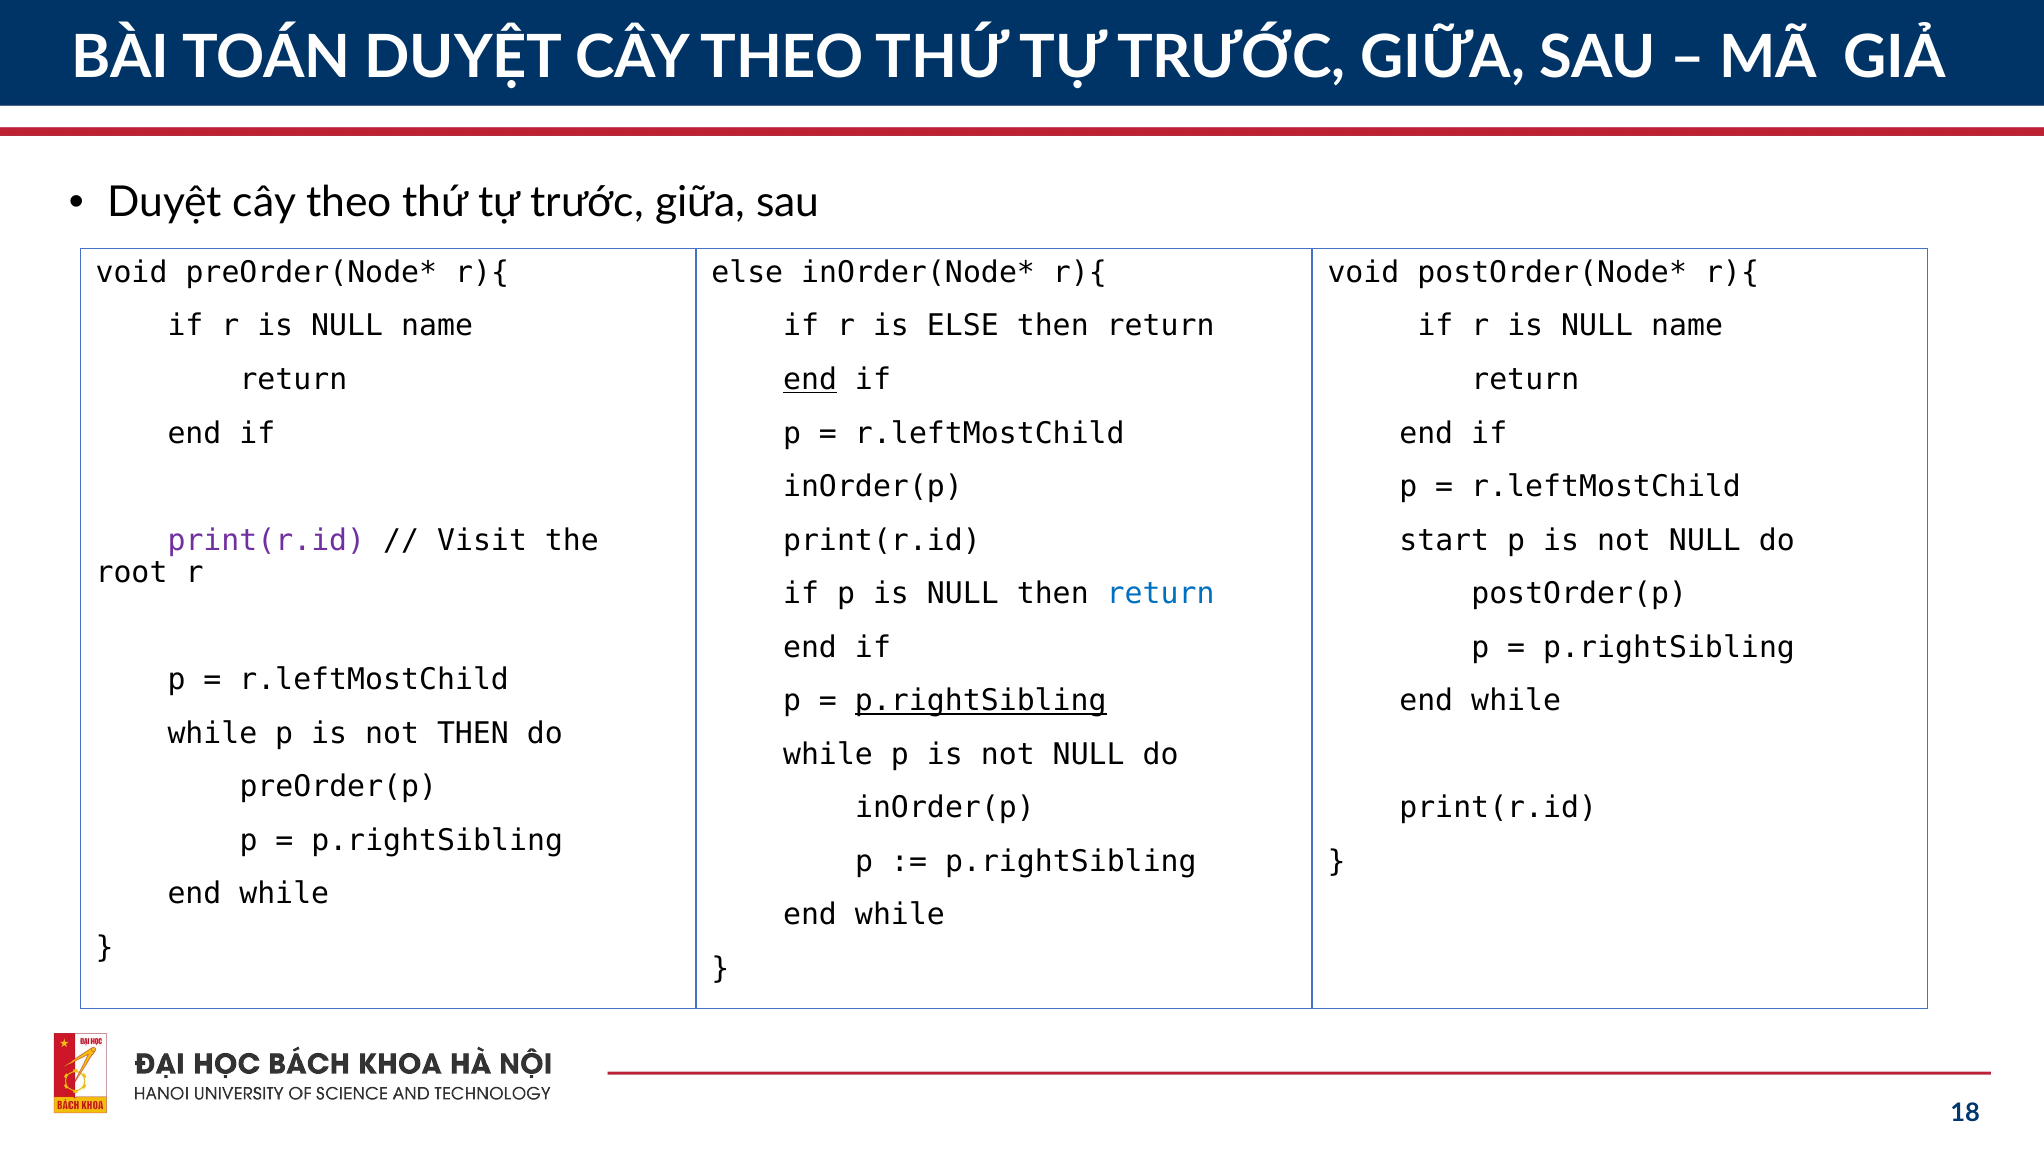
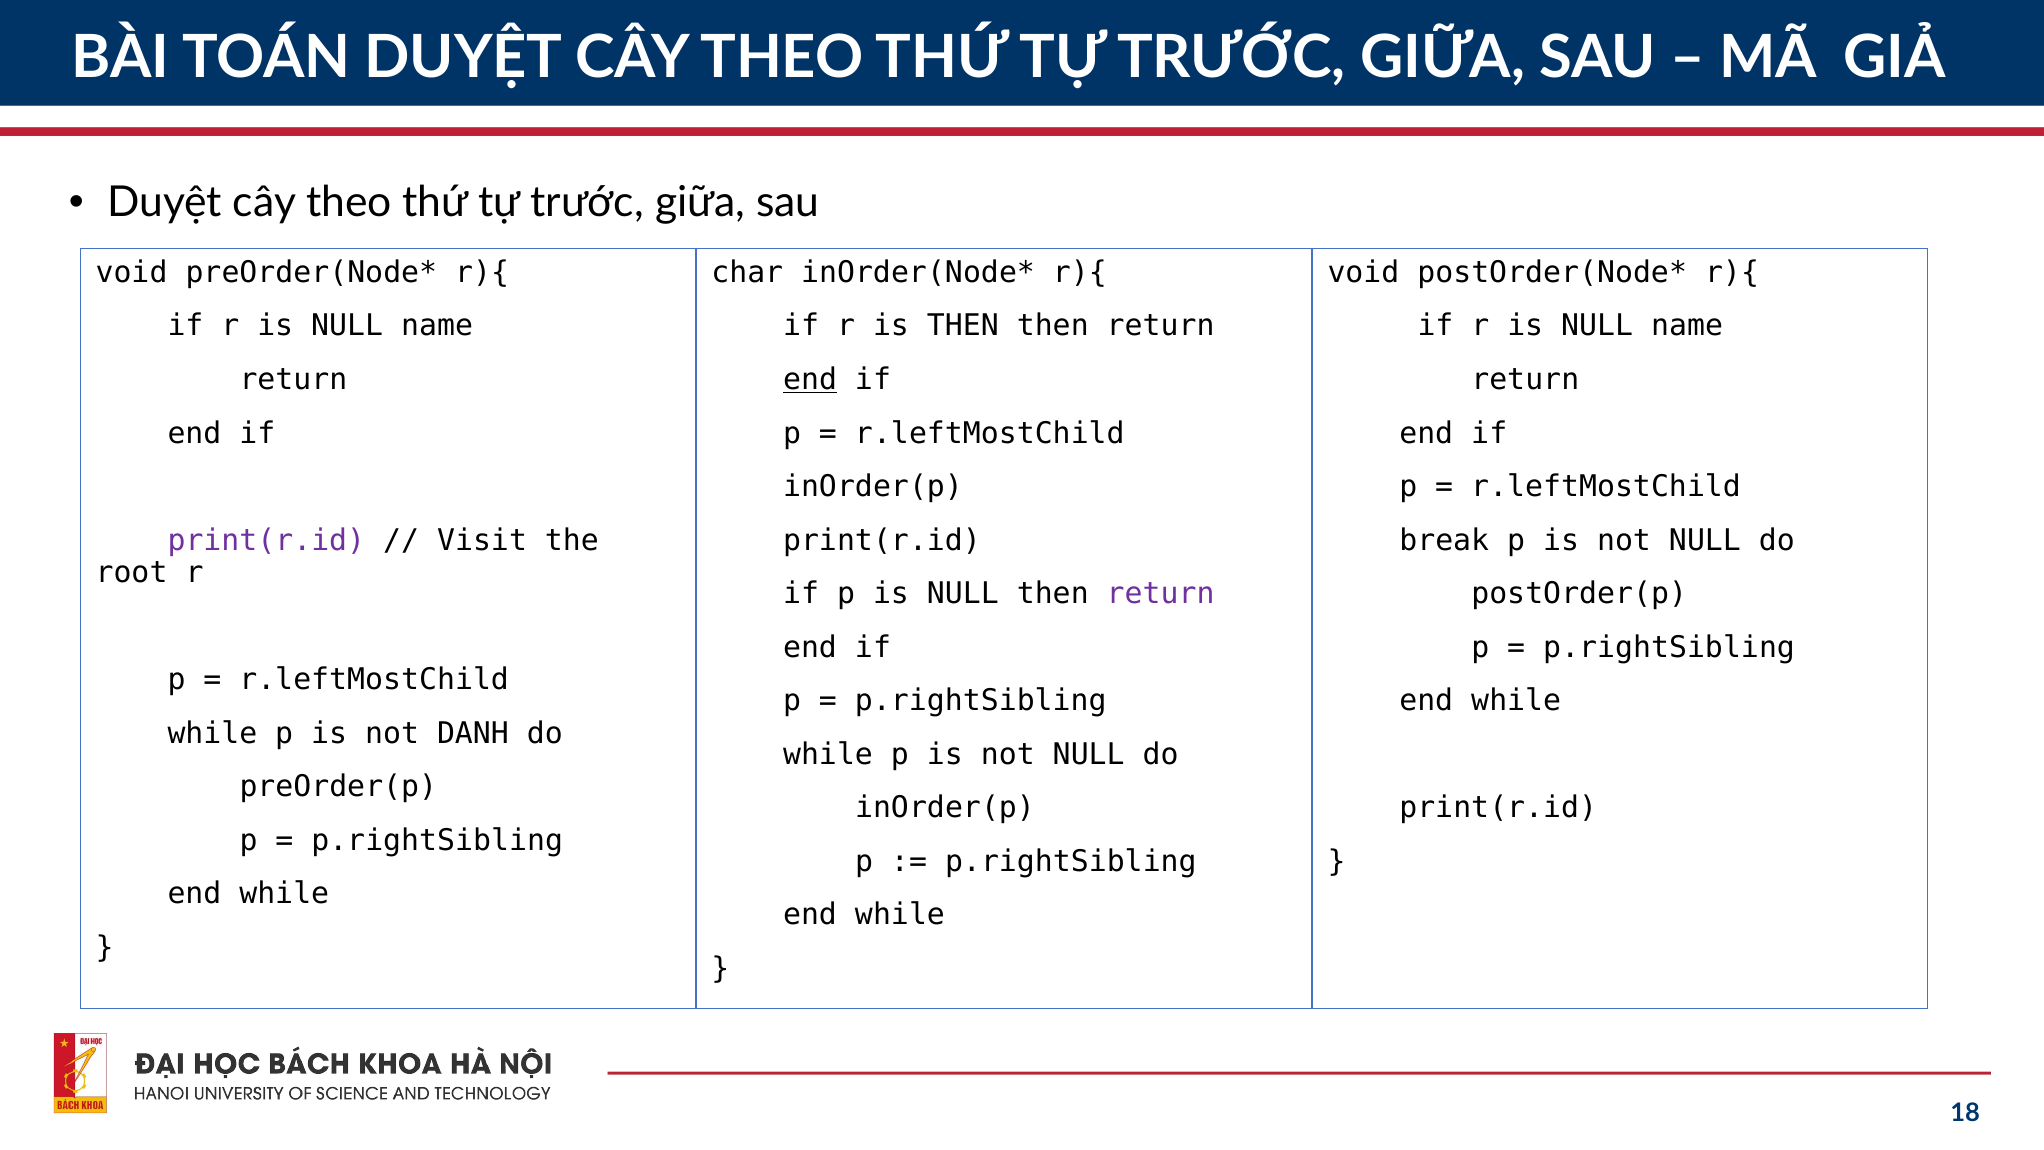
else: else -> char (747, 272)
is ELSE: ELSE -> THEN (963, 326)
start: start -> break (1444, 540)
return colour: blue -> purple (1161, 594)
p.rightSibling underline: present -> none (981, 701)
not THEN: THEN -> DANH (473, 733)
